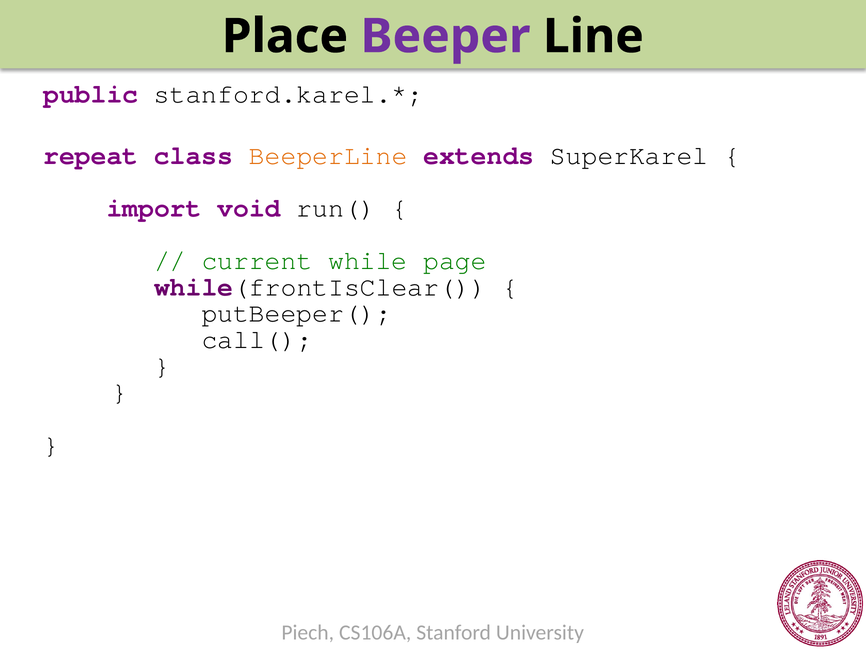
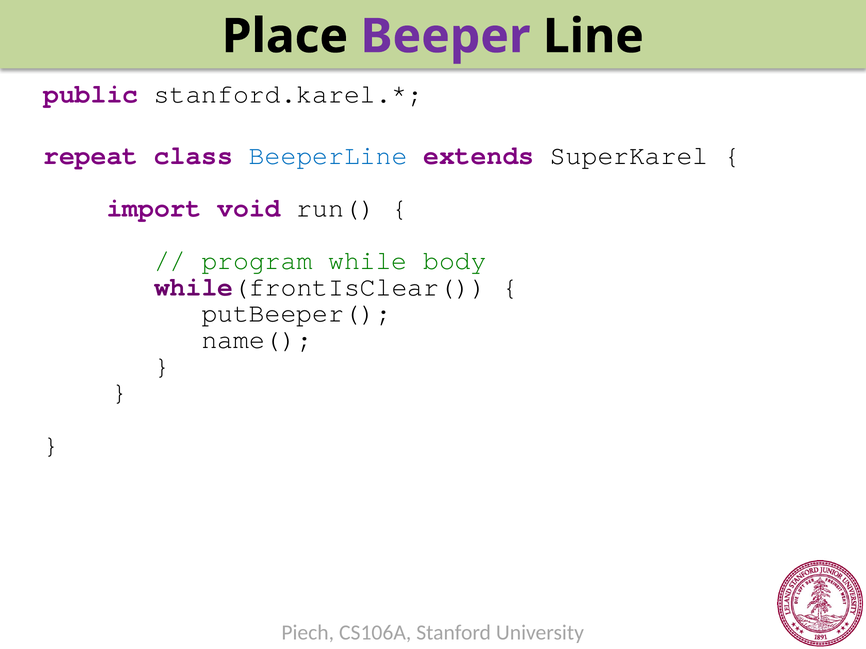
BeeperLine colour: orange -> blue (328, 155)
current: current -> program (257, 261)
page: page -> body (455, 261)
call(: call( -> name( (257, 340)
